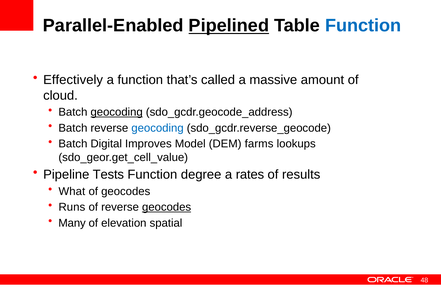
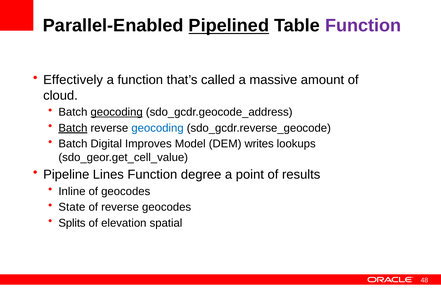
Function colour: blue -> purple (363, 26)
Batch underline: none -> present (73, 128)
farms: farms -> writes (259, 144)
Tests: Tests -> Lines (108, 175)
rates: rates -> point (250, 175)
What: What -> Inline (72, 192)
Runs: Runs -> State (72, 207)
geocodes underline: present -> none (167, 207)
Many: Many -> Splits (72, 223)
